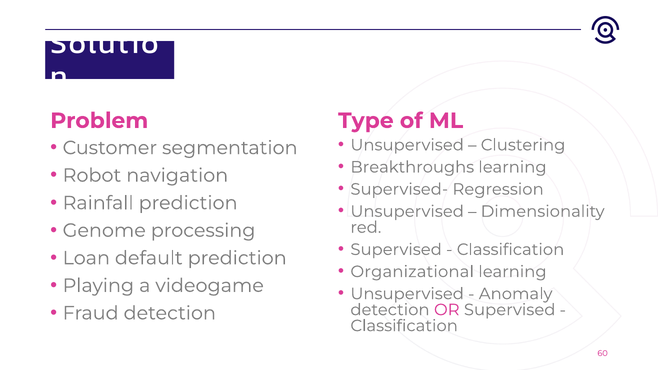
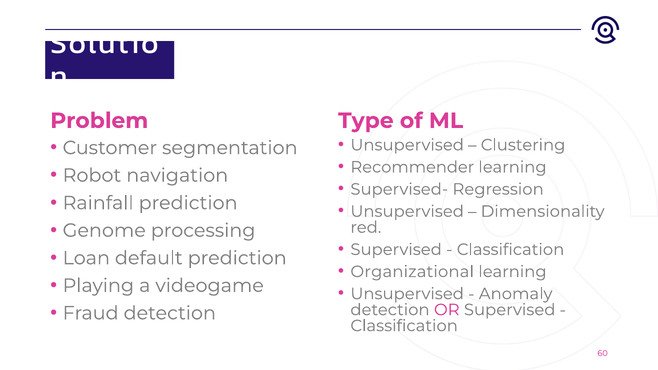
Breakthroughs: Breakthroughs -> Recommender (412, 167)
